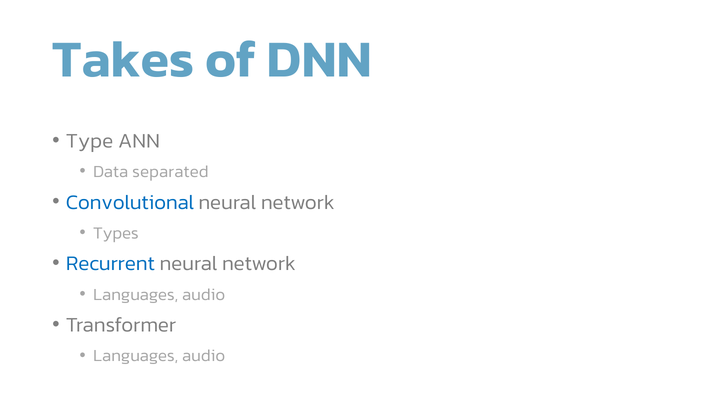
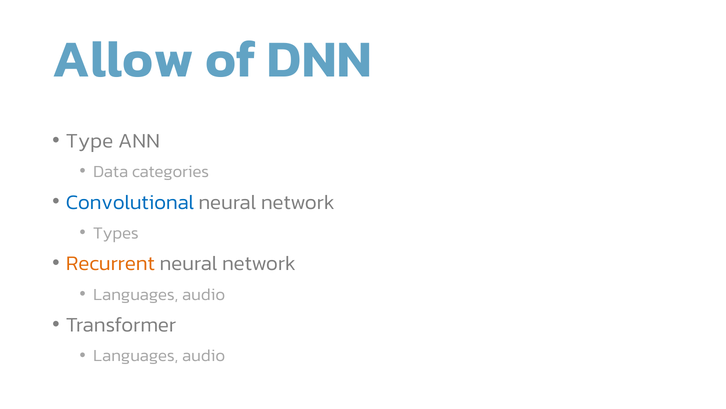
Takes: Takes -> Allow (123, 60)
separated: separated -> categories (171, 171)
Recurrent colour: blue -> orange (110, 263)
